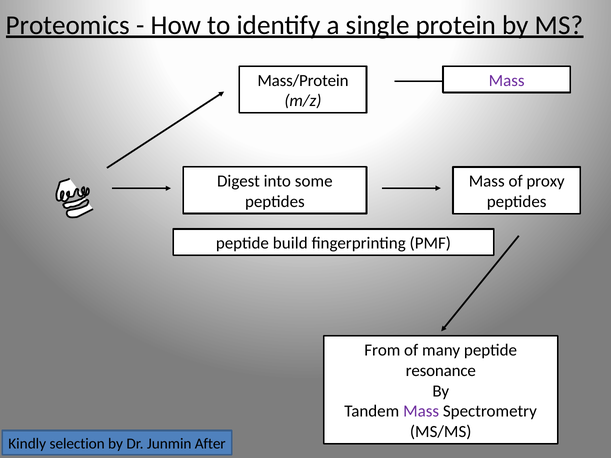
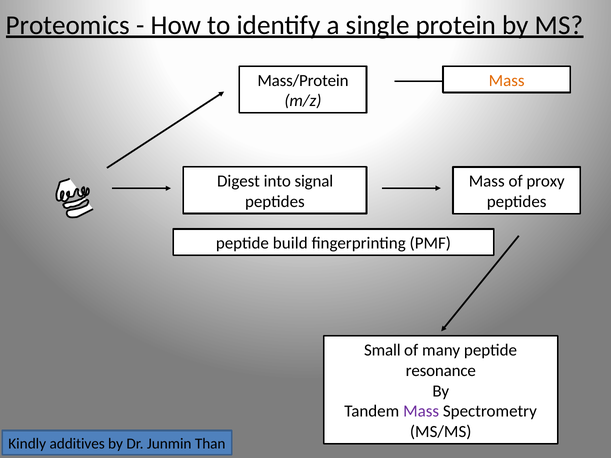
Mass colour: purple -> orange (507, 81)
some: some -> signal (314, 181)
From: From -> Small (382, 350)
selection: selection -> additives (77, 444)
After: After -> Than (210, 444)
